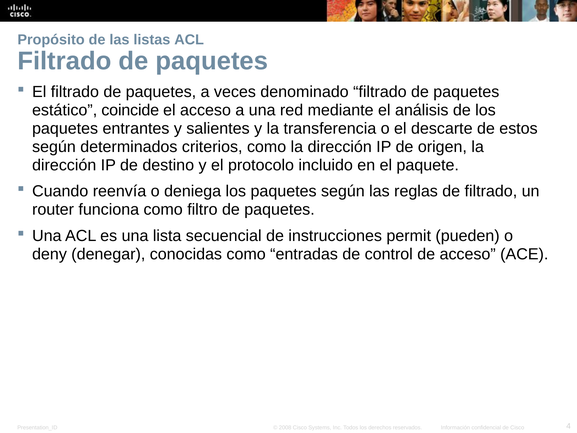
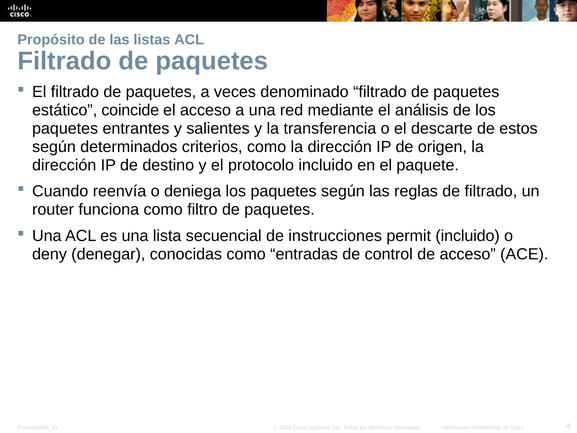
permit pueden: pueden -> incluido (468, 236)
